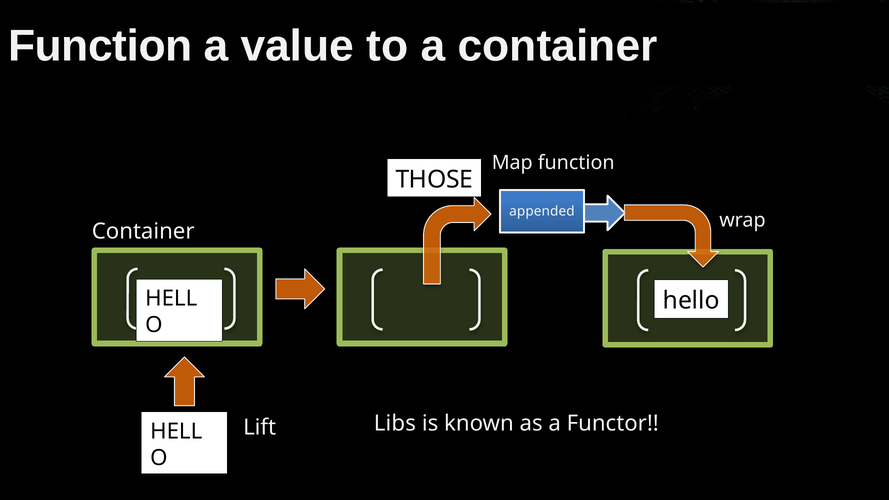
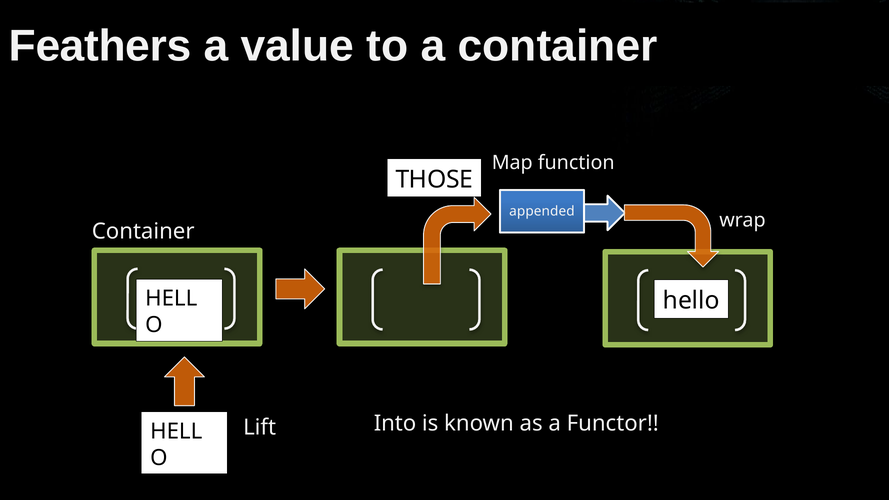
Function: Function -> Feathers (100, 46)
Libs: Libs -> Into (395, 423)
